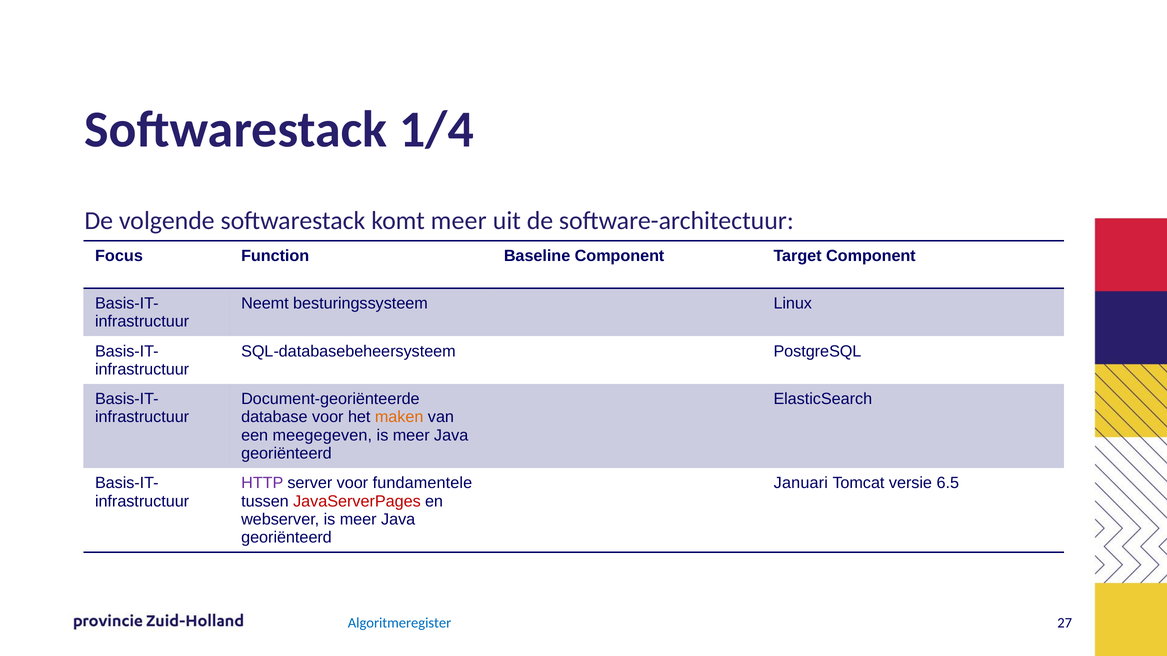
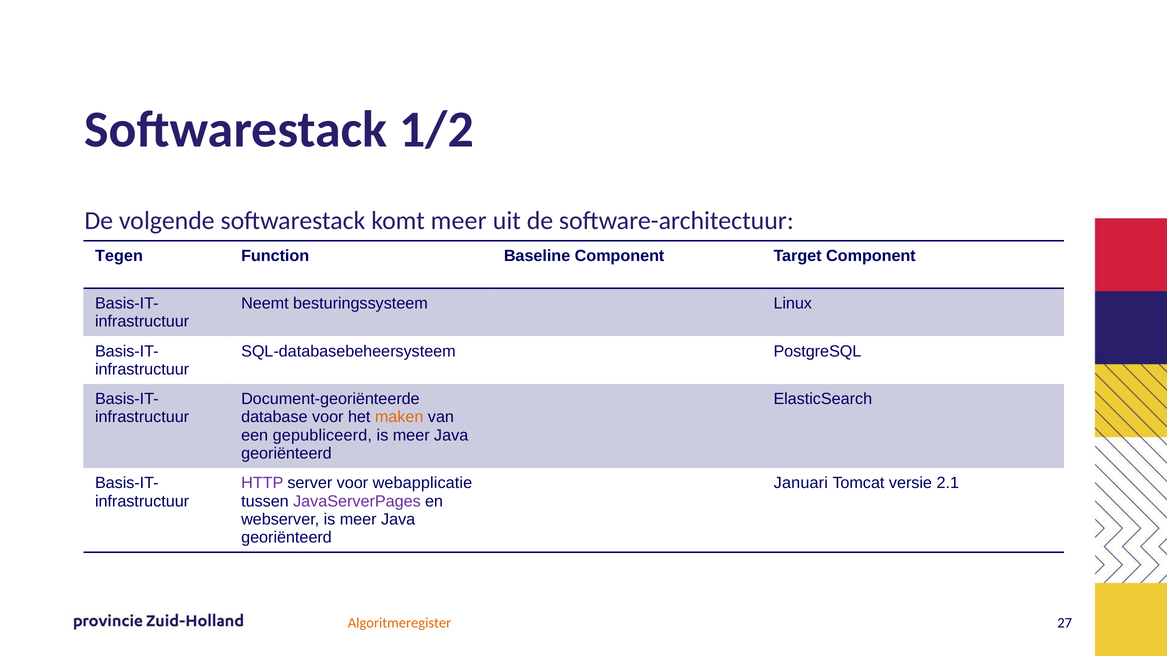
1/4: 1/4 -> 1/2 (437, 130)
Focus: Focus -> Tegen (119, 256)
meegegeven: meegegeven -> gepubliceerd (322, 436)
fundamentele: fundamentele -> webapplicatie (422, 483)
6.5: 6.5 -> 2.1 (948, 483)
JavaServerPages colour: red -> purple (357, 502)
Algoritmeregister colour: blue -> orange (400, 623)
